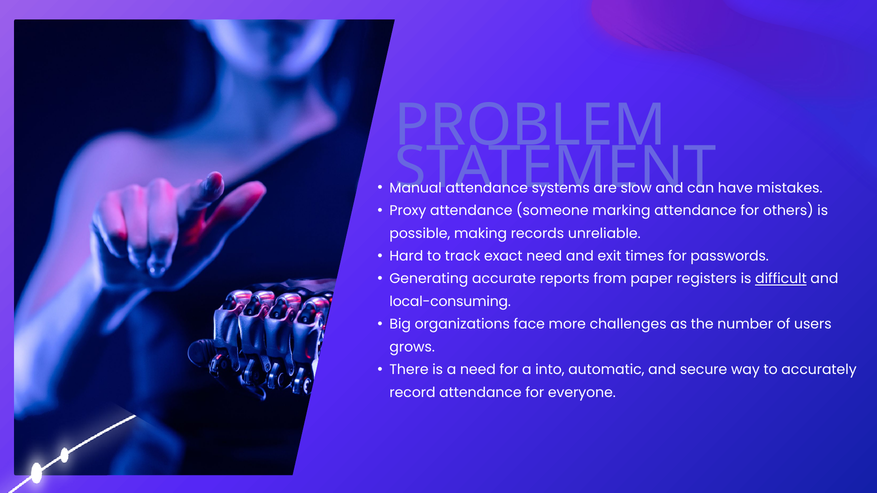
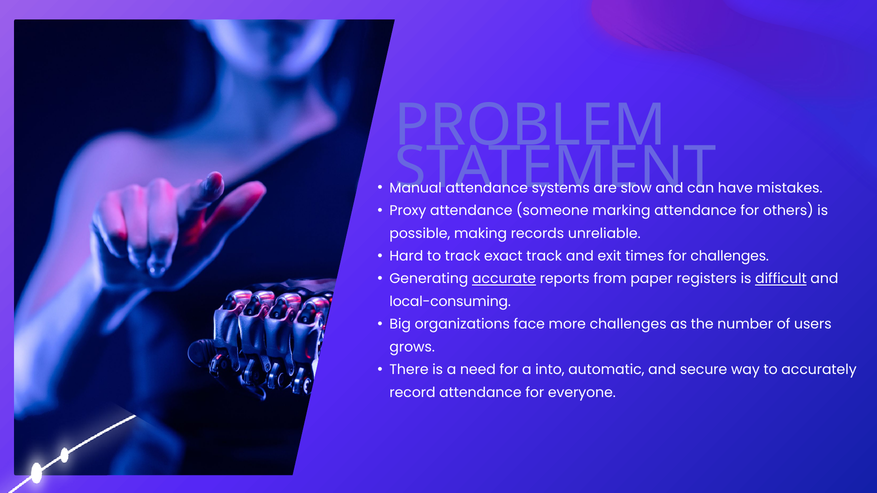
exact need: need -> track (544, 256)
for passwords: passwords -> challenges (730, 256)
accurate underline: none -> present (504, 279)
